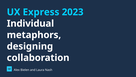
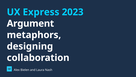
Individual: Individual -> Argument (30, 23)
